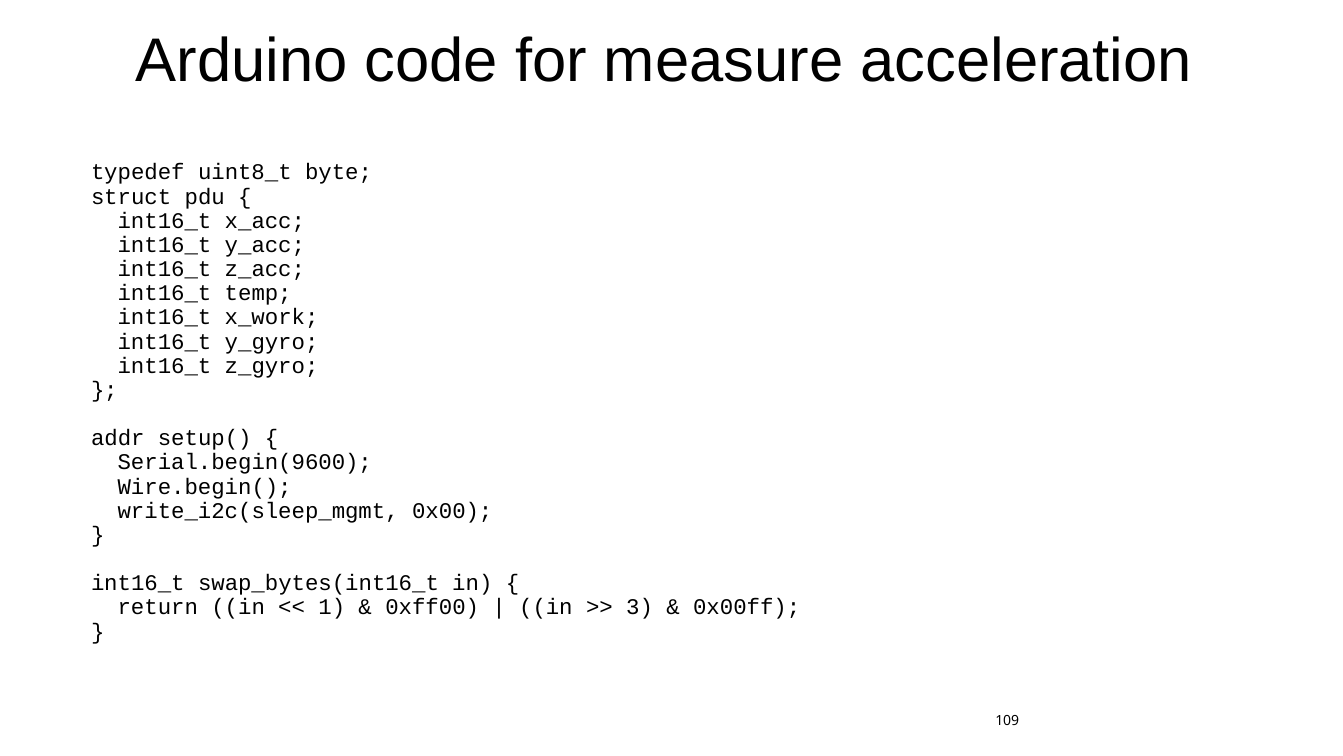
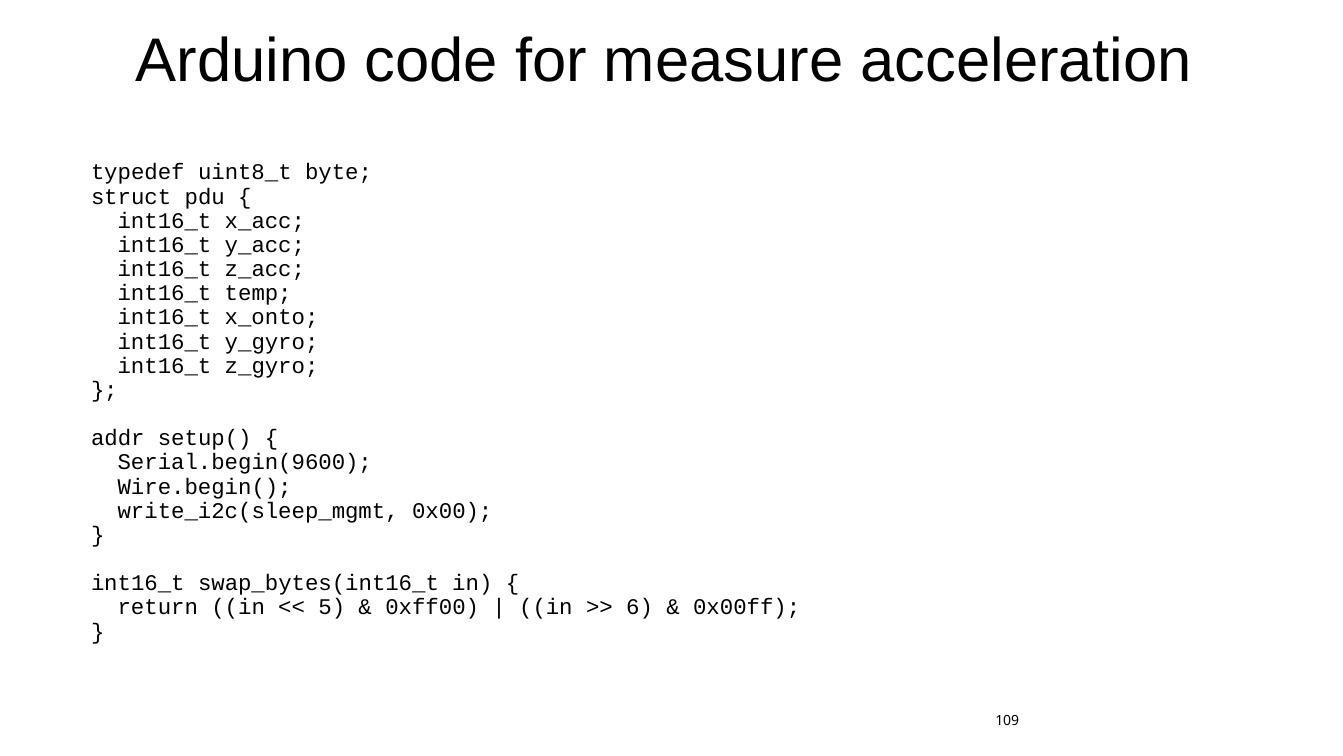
x_work: x_work -> x_onto (272, 317)
1: 1 -> 5 (332, 607)
3: 3 -> 6 (640, 607)
